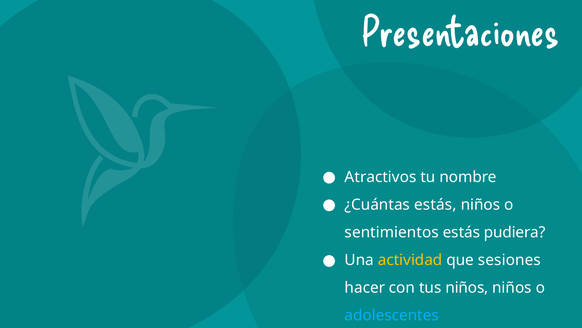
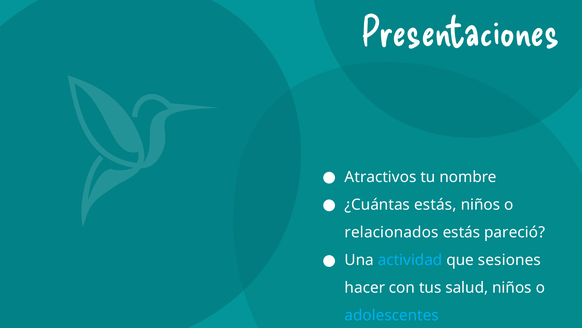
sentimientos: sentimientos -> relacionados (392, 232)
pudiera: pudiera -> pareció (515, 232)
actividad colour: yellow -> light blue (410, 260)
tus niños: niños -> salud (467, 287)
